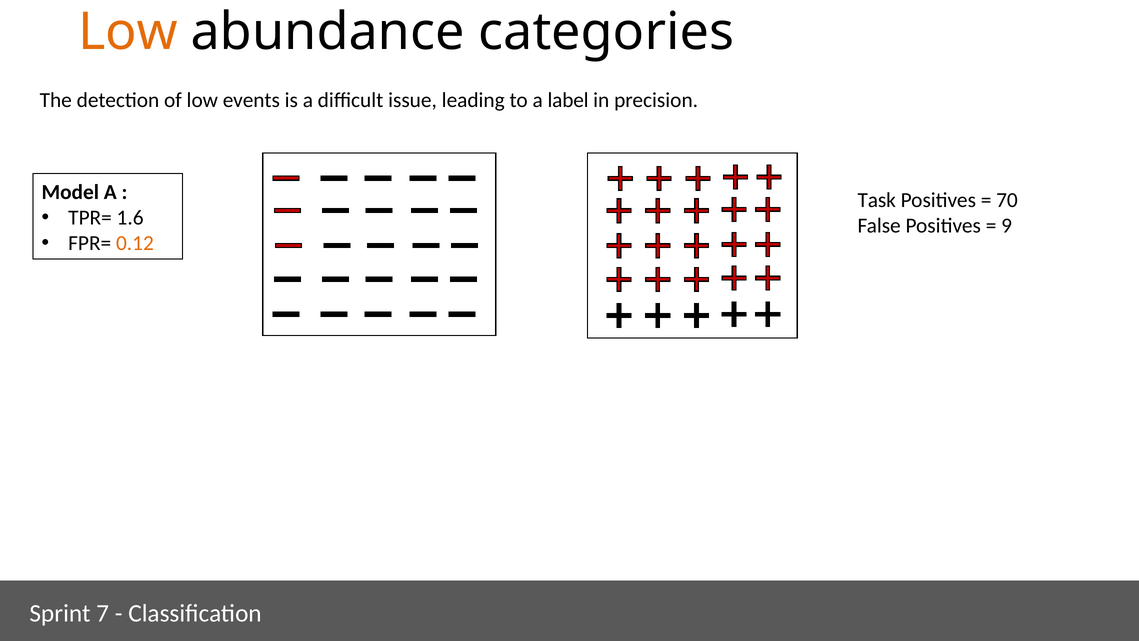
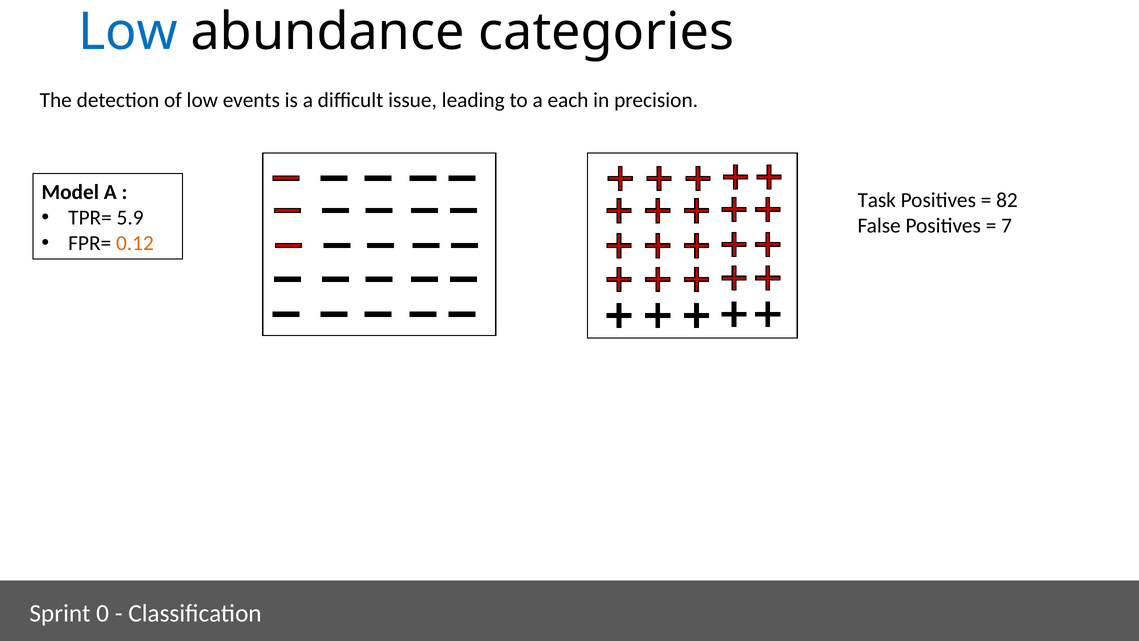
Low colour: orange -> blue (128, 32)
label: label -> each (568, 100)
70: 70 -> 82 (1007, 200)
1.6: 1.6 -> 5.9 (130, 218)
9: 9 -> 7 (1007, 226)
7: 7 -> 0 (103, 613)
